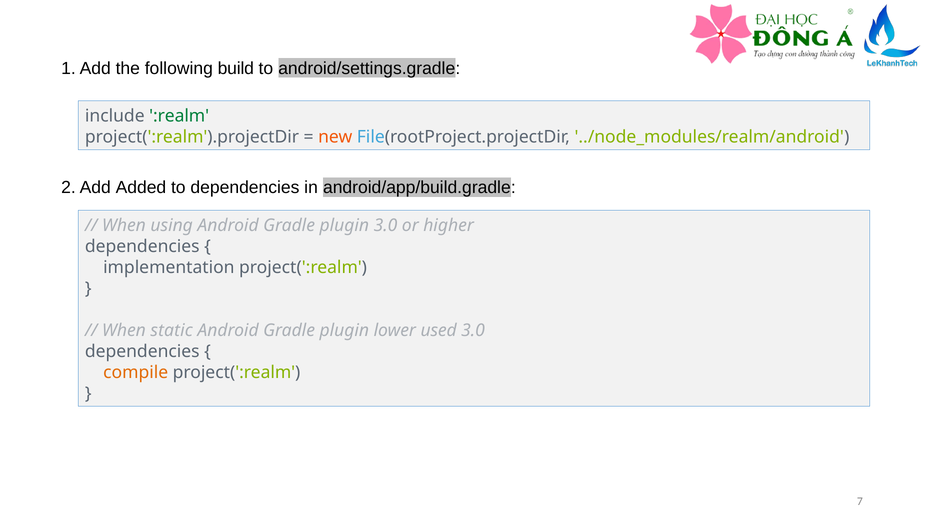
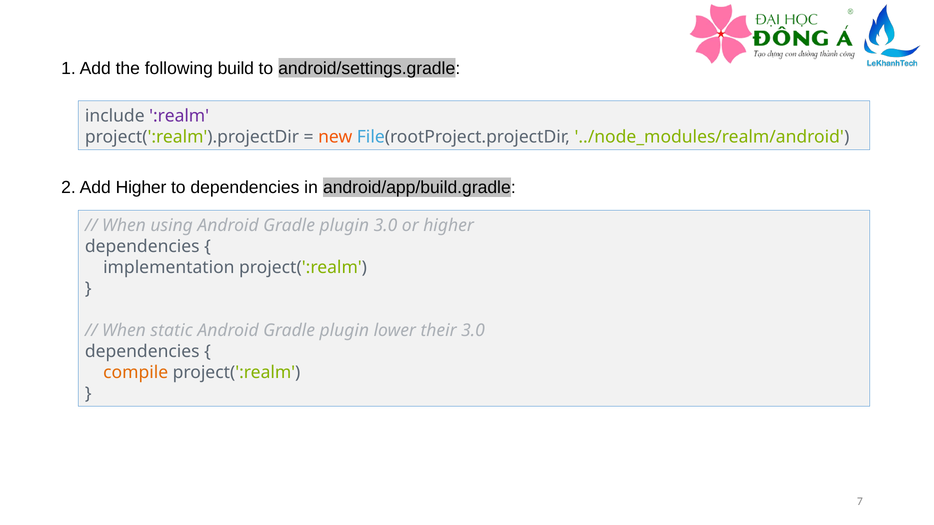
:realm colour: green -> purple (179, 116)
Add Added: Added -> Higher (141, 188)
used: used -> their (439, 331)
